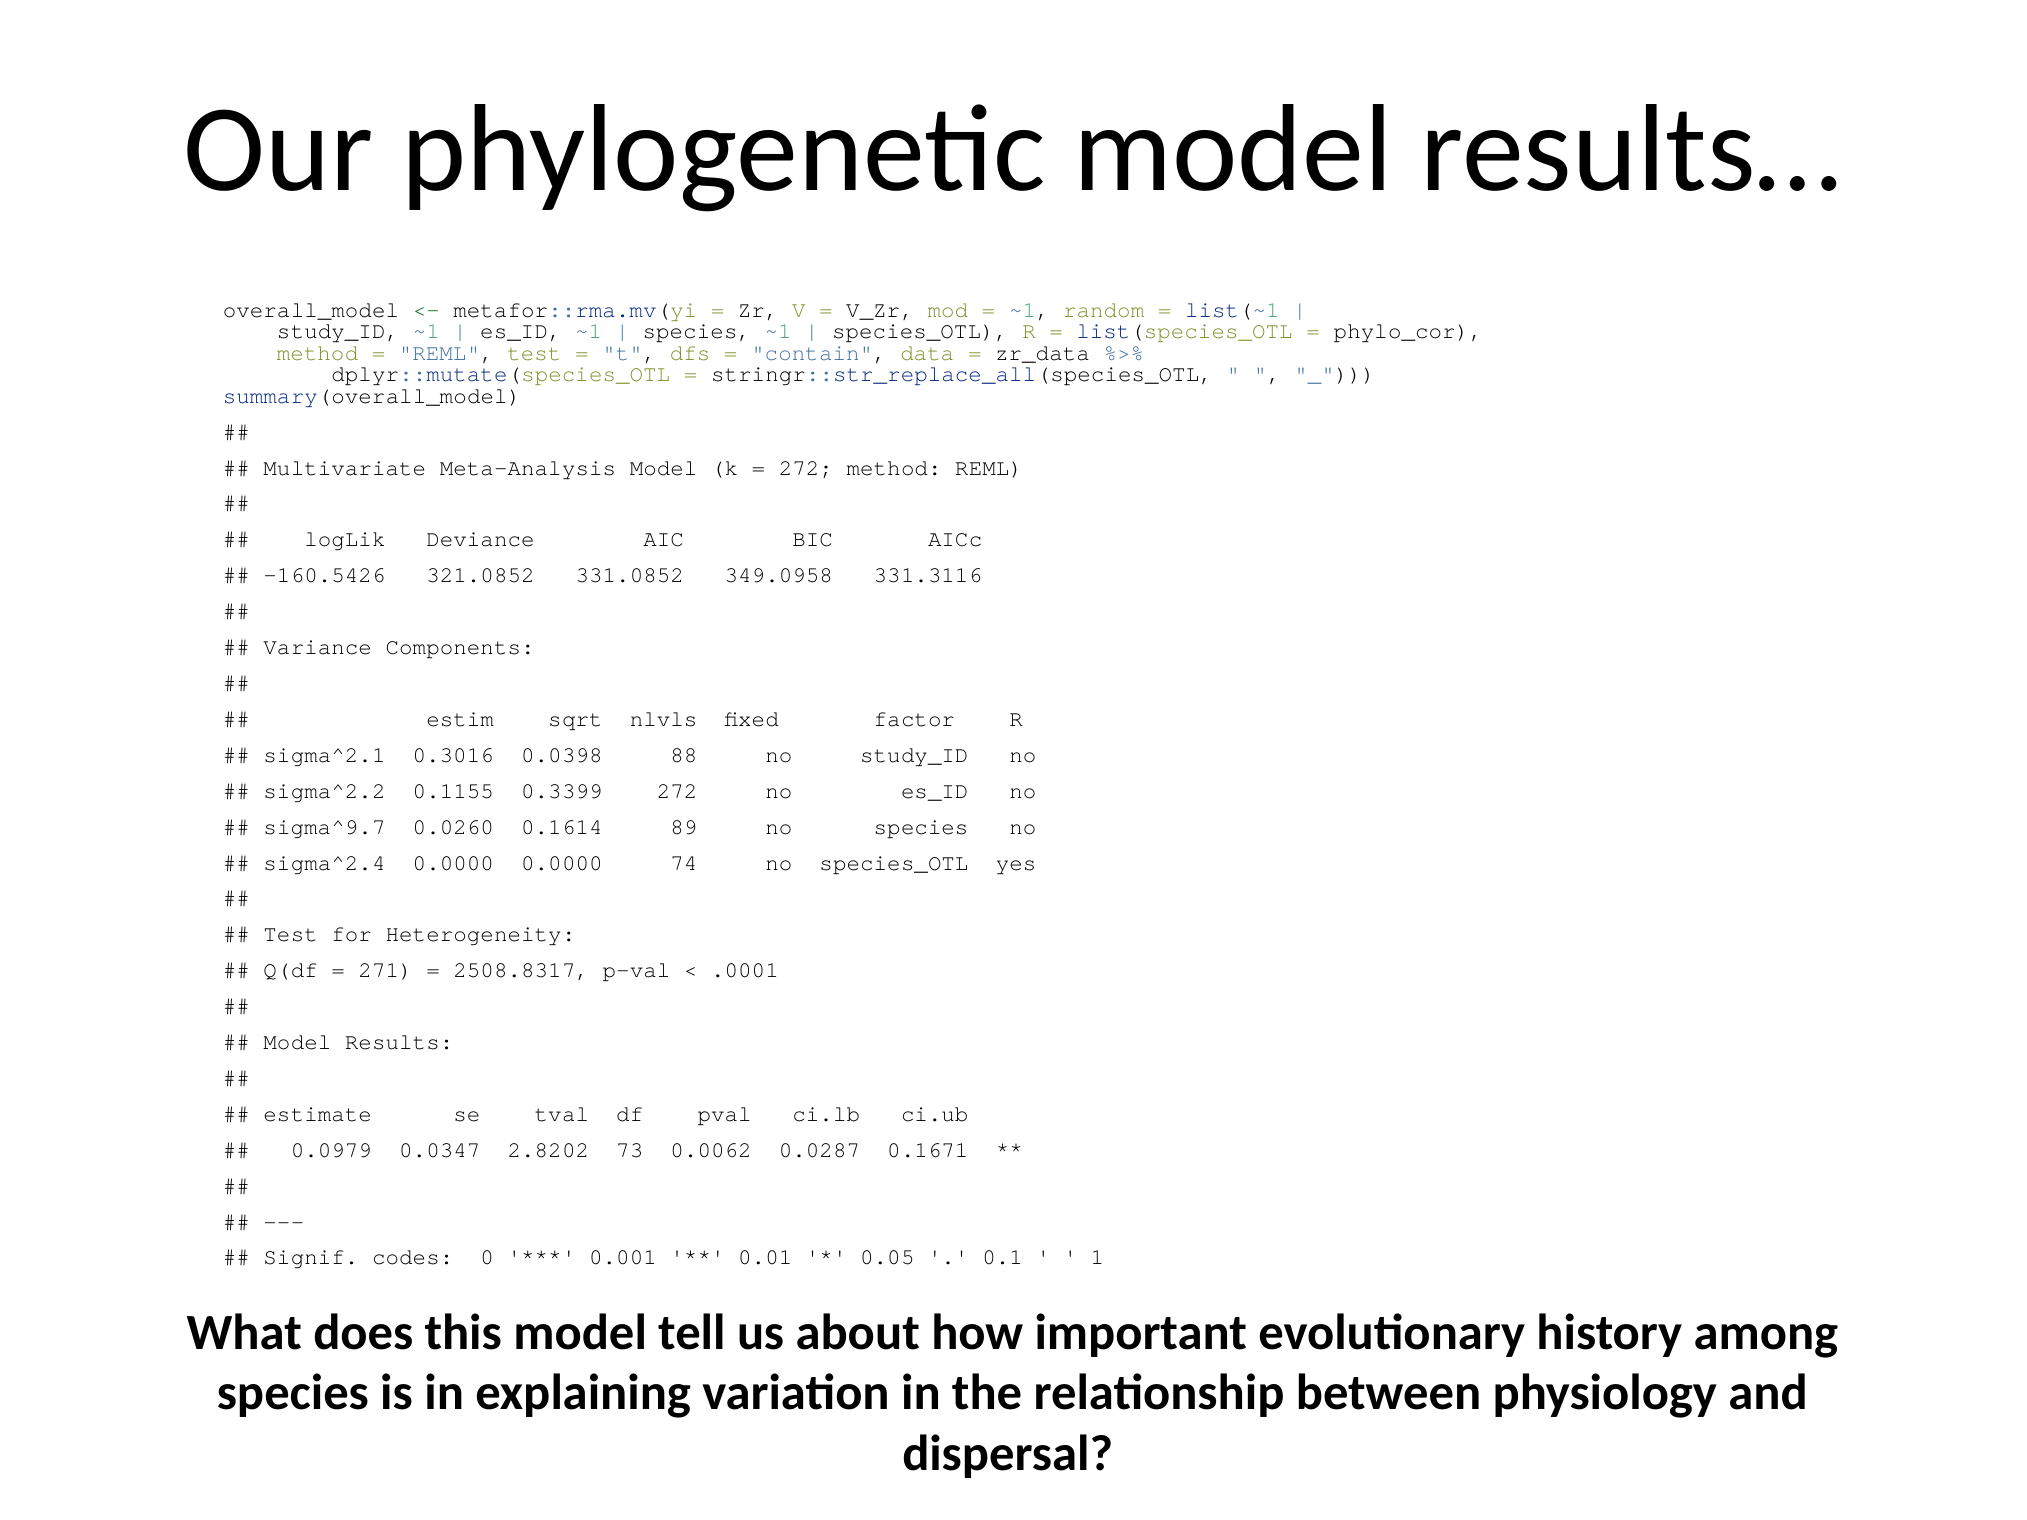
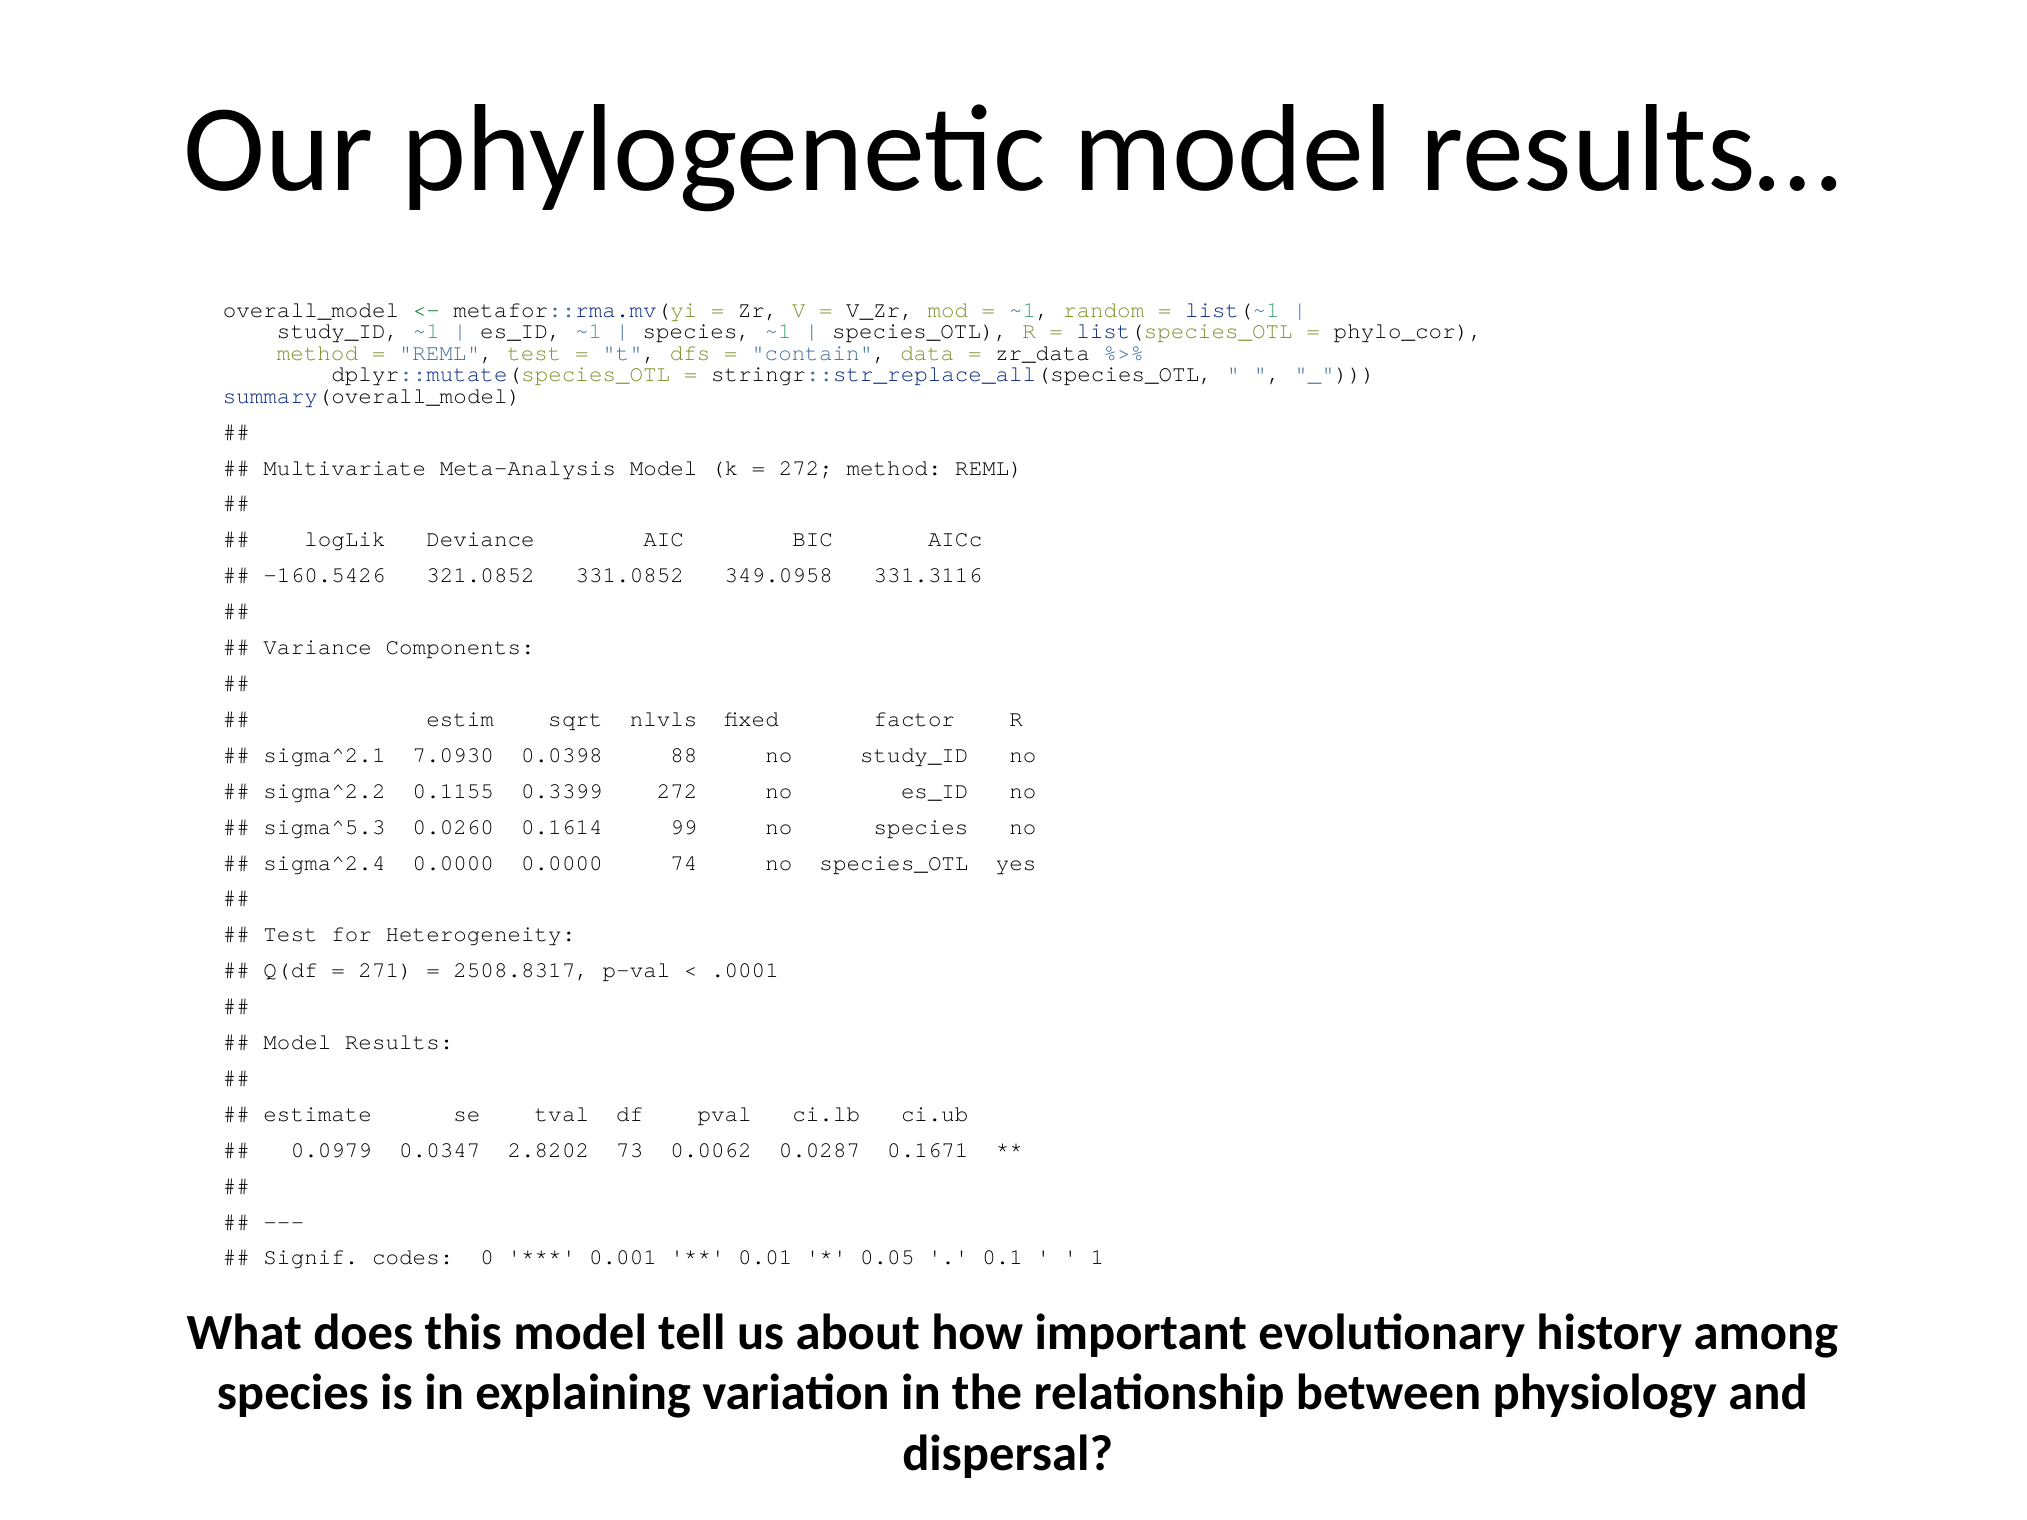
0.3016: 0.3016 -> 7.0930 (453, 755)
sigma^9.7: sigma^9.7 -> sigma^5.3 (324, 827)
89: 89 -> 99 (684, 827)
